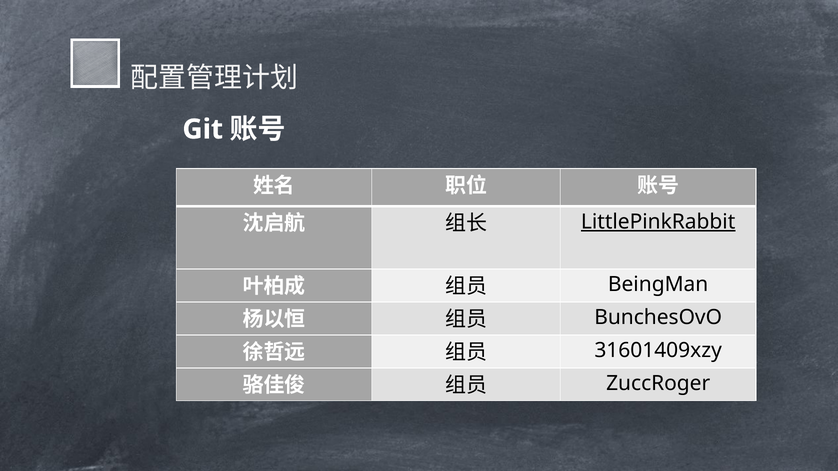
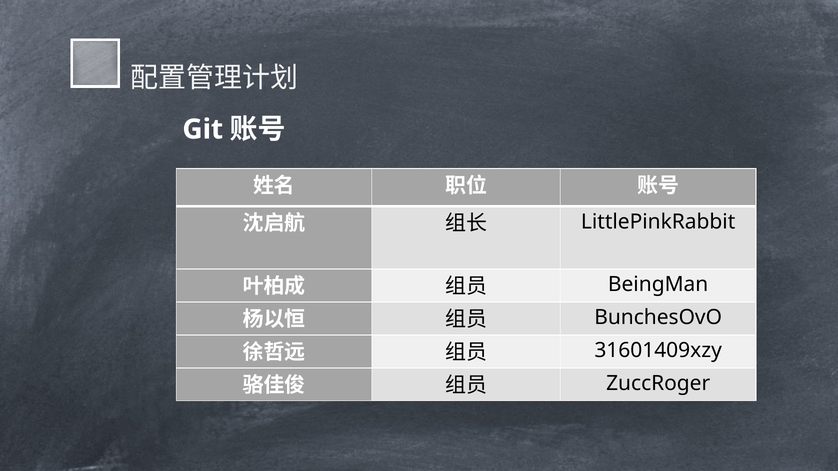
LittlePinkRabbit underline: present -> none (658, 222)
